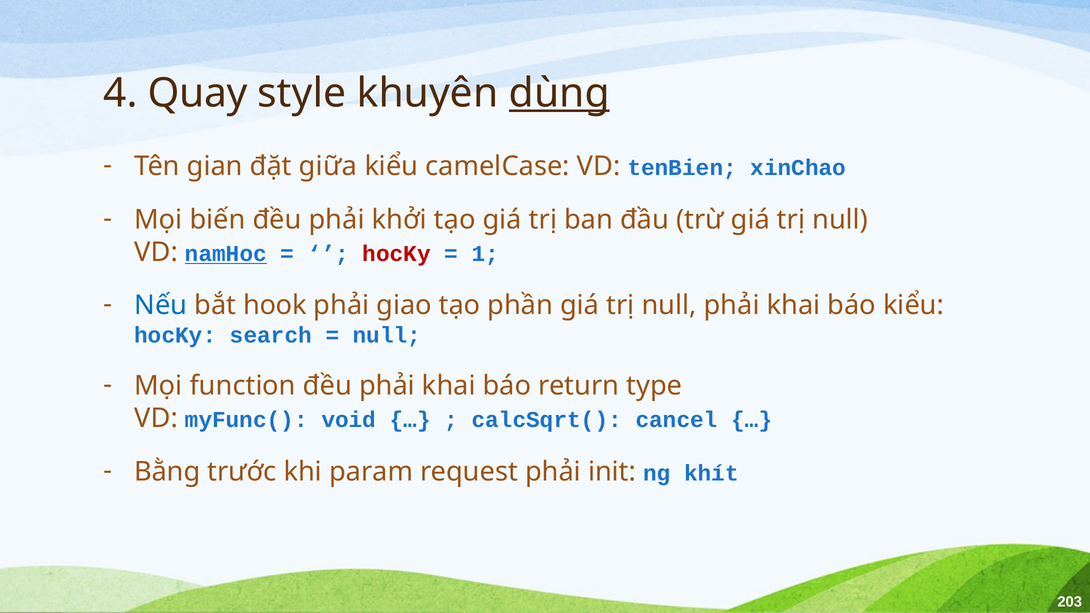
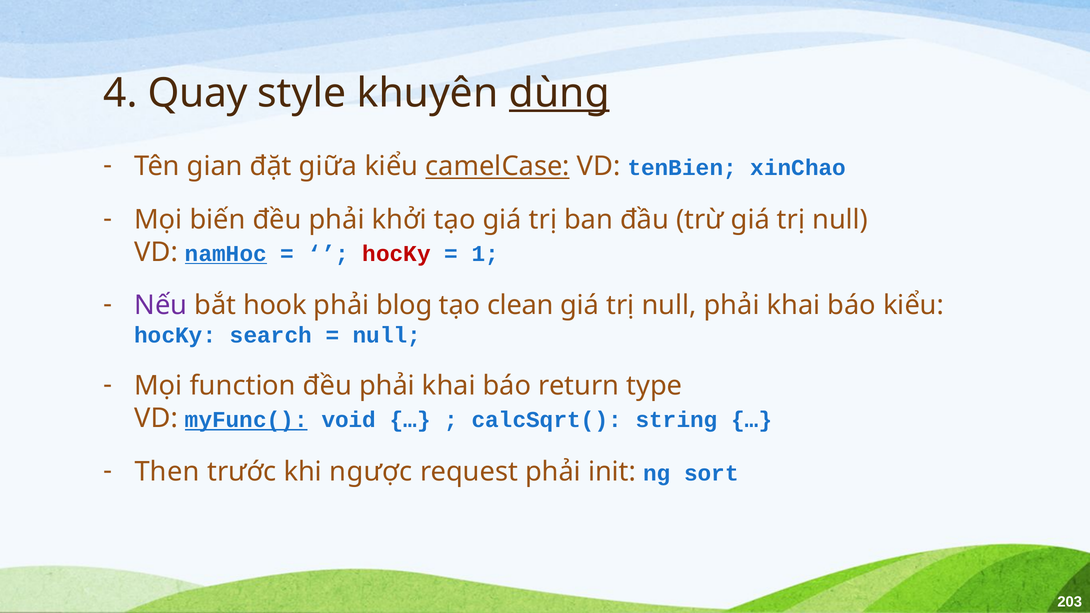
camelCase underline: none -> present (497, 166)
Nếu colour: blue -> purple (161, 305)
giao: giao -> blog (404, 305)
phần: phần -> clean (520, 305)
myFunc( underline: none -> present (246, 420)
cancel: cancel -> string (677, 420)
Bằng: Bằng -> Then (167, 472)
param: param -> ngược (371, 472)
khít: khít -> sort (711, 473)
